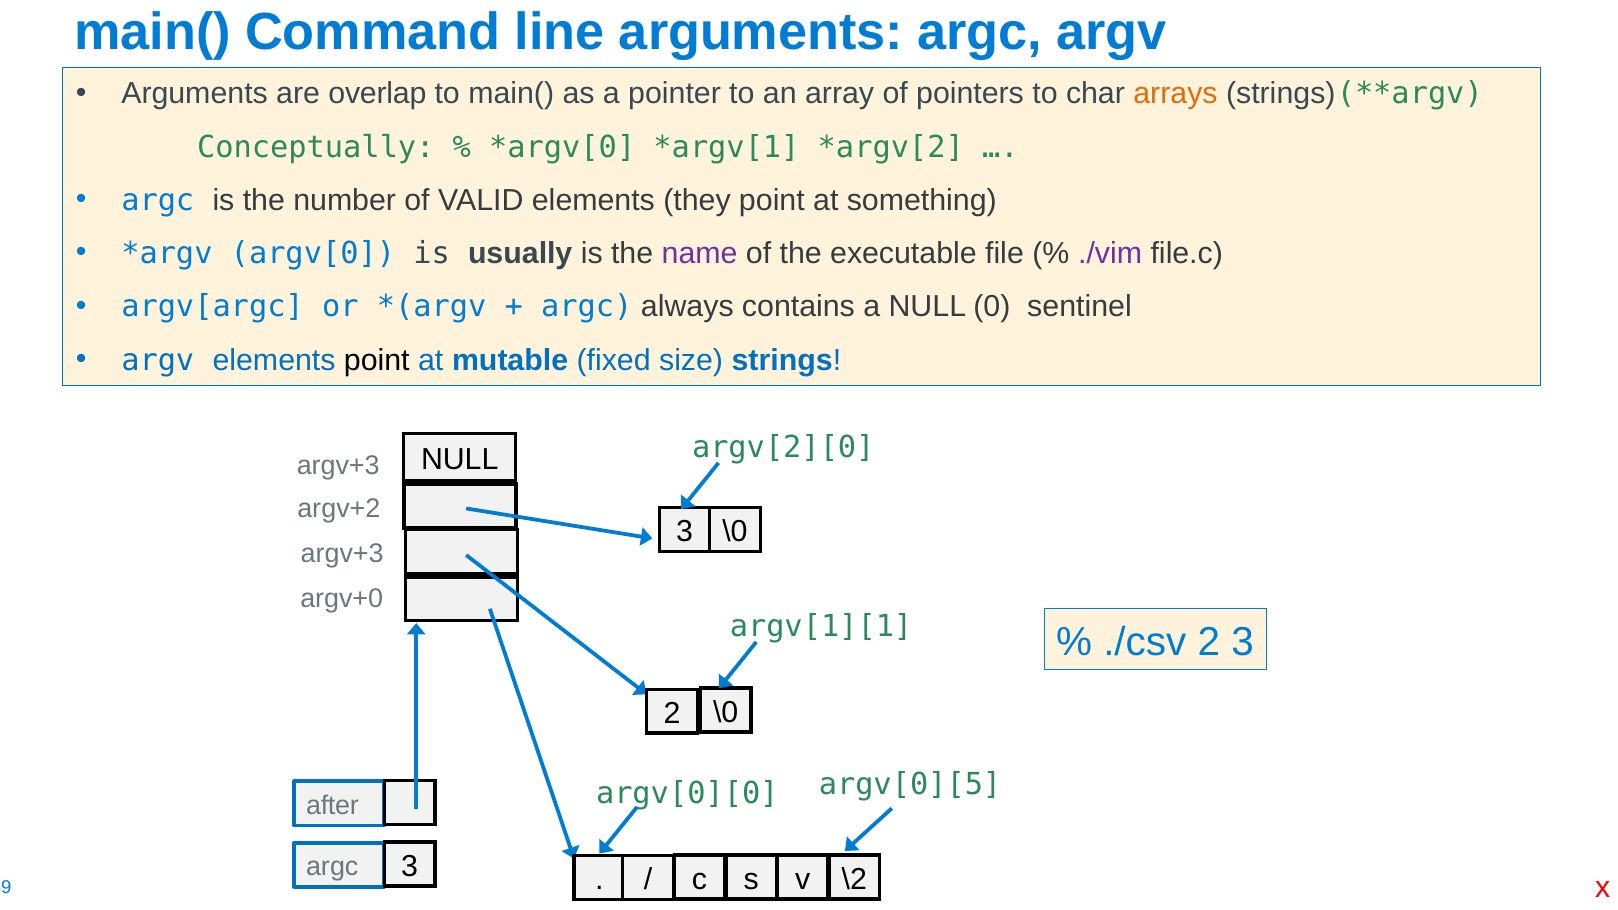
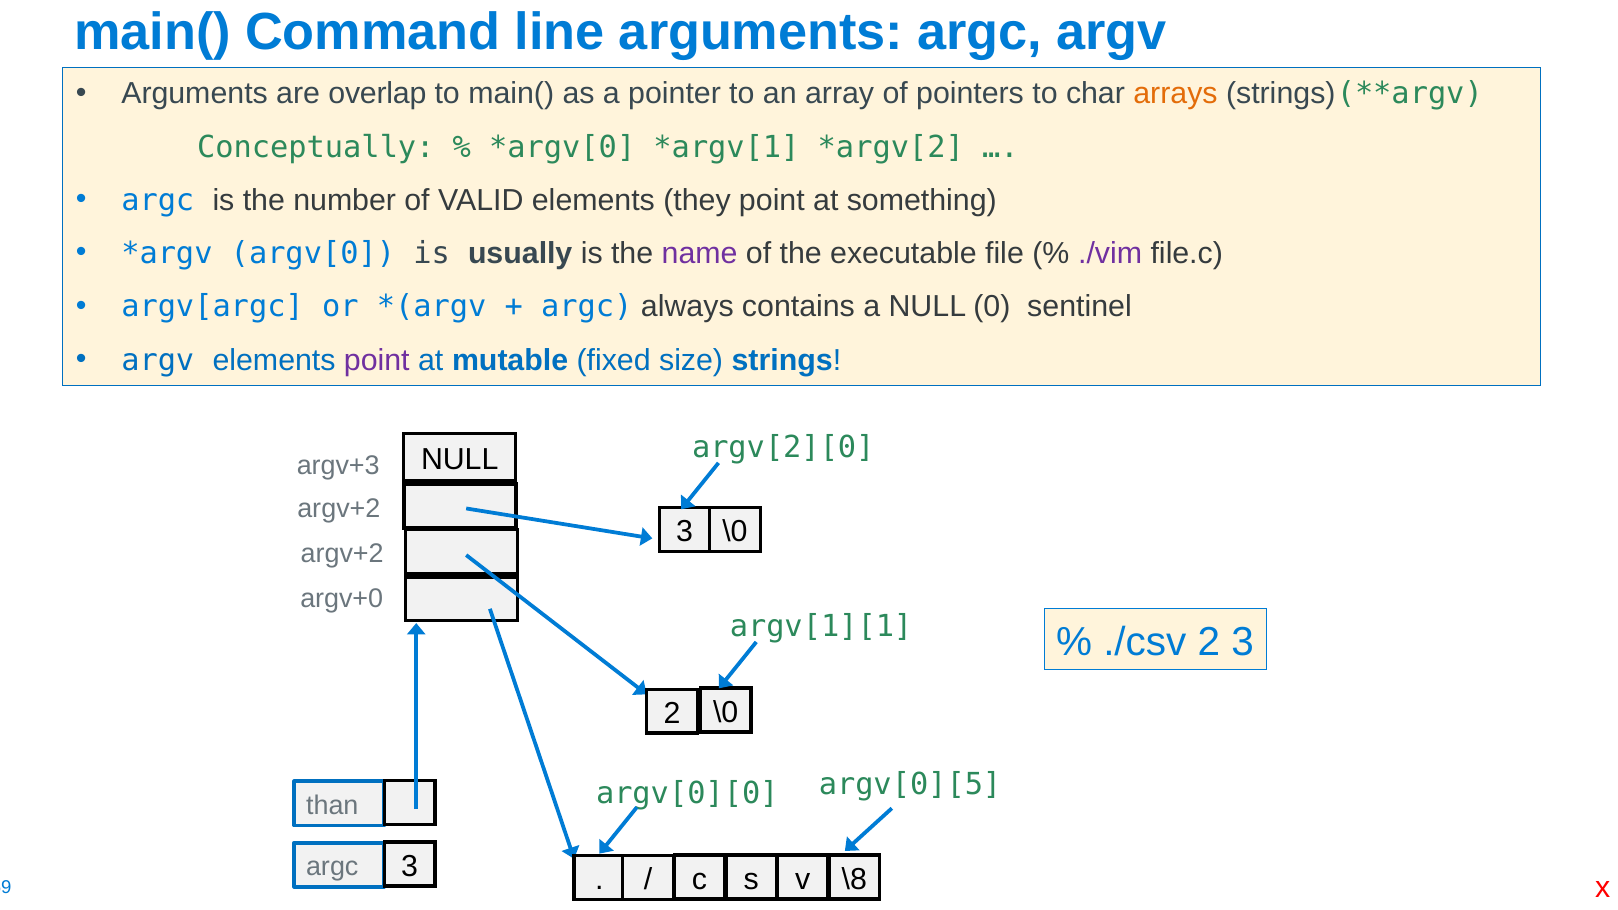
point colour: black -> purple (377, 360)
argv+3: argv+3 -> argv+2 (342, 554)
after: after -> than (332, 805)
\2: \2 -> \8 (854, 879)
